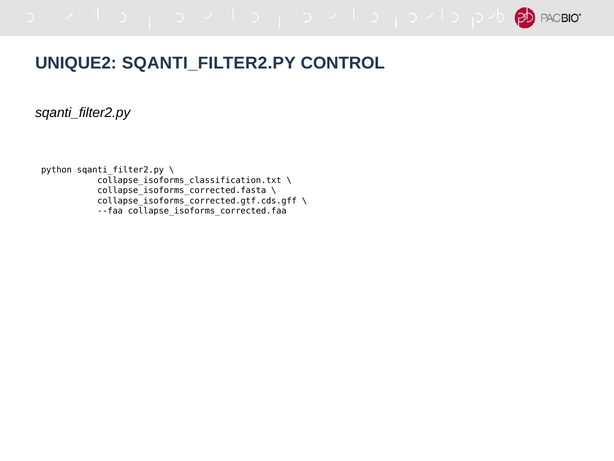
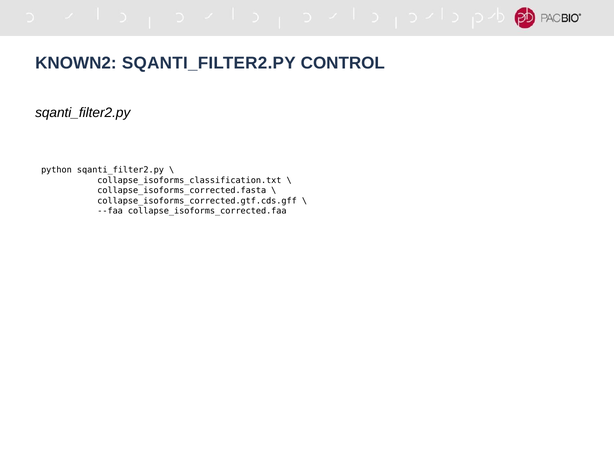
UNIQUE2: UNIQUE2 -> KNOWN2 (76, 63)
